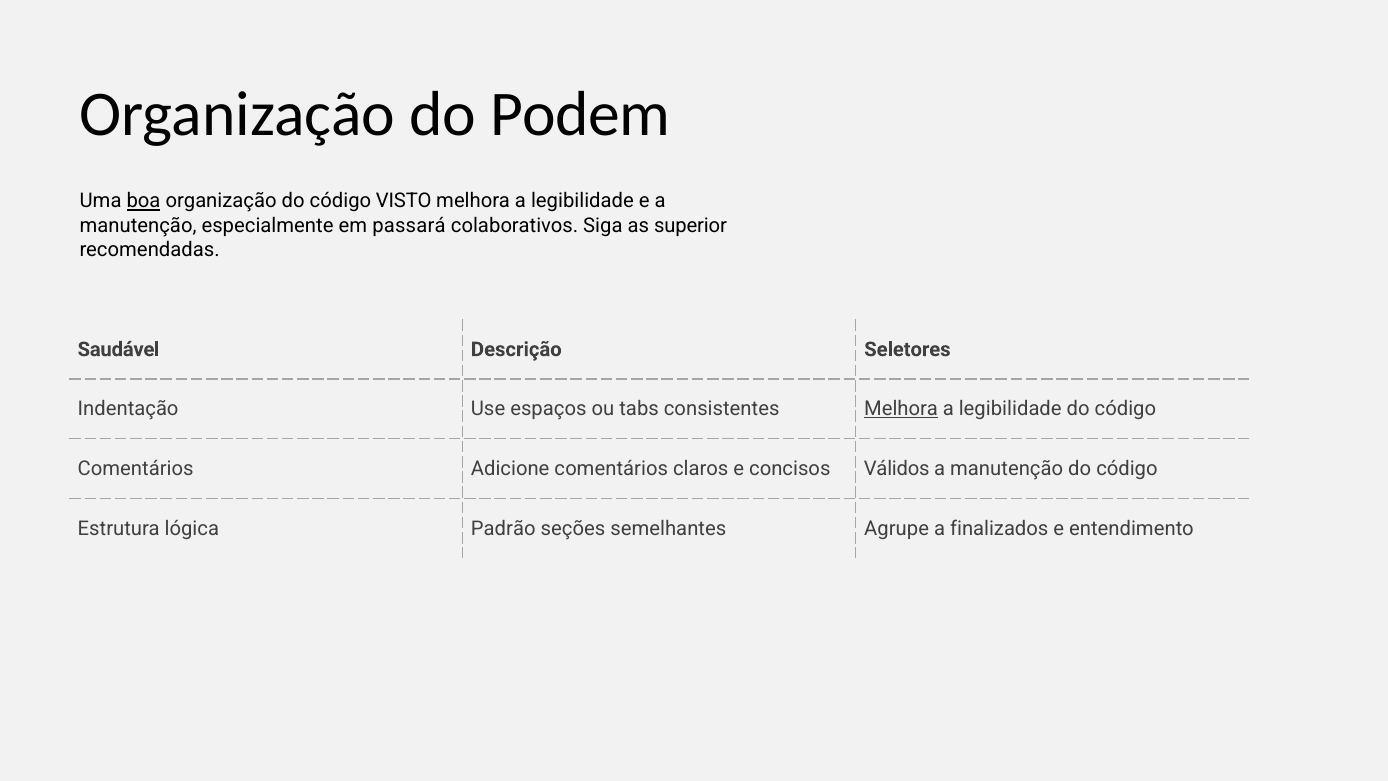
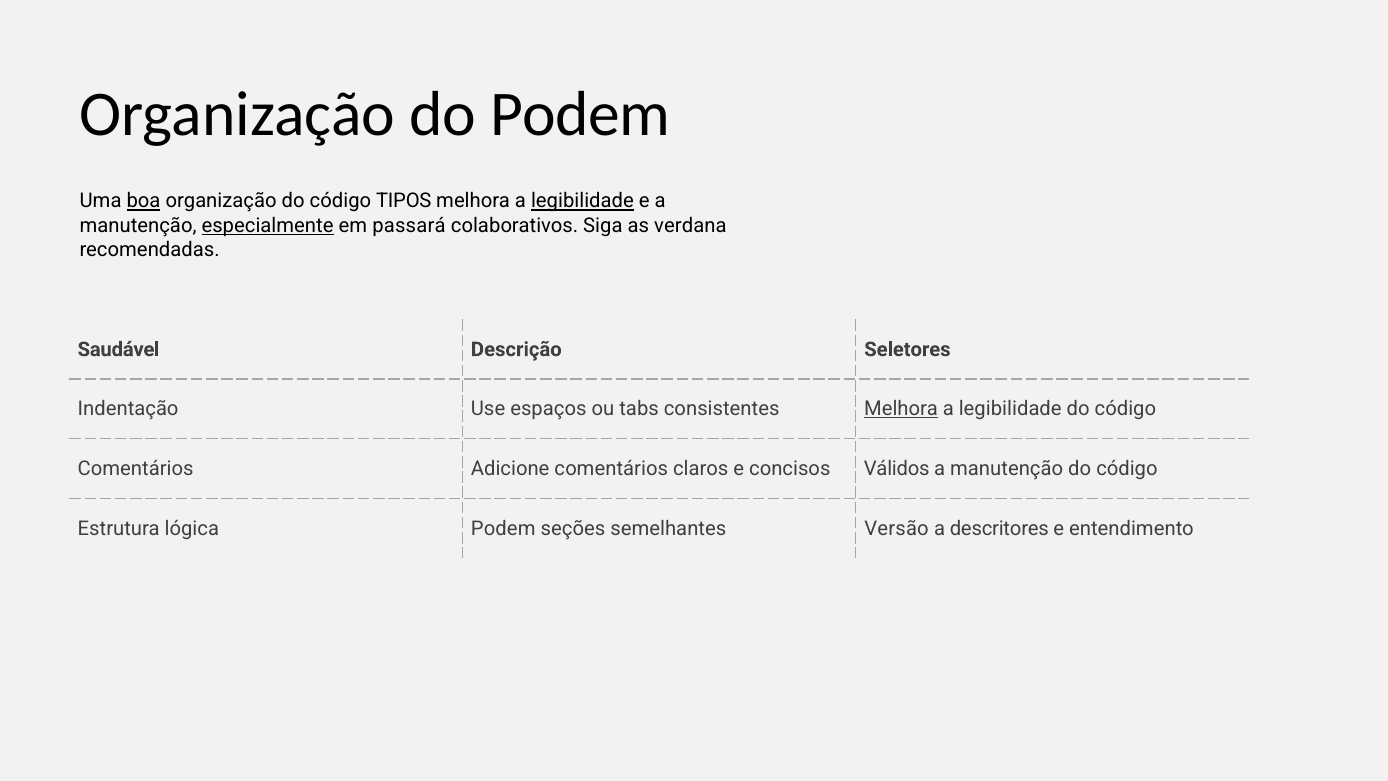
VISTO: VISTO -> TIPOS (404, 201)
legibilidade underline: none -> present (582, 201)
especialmente underline: none -> present (268, 225)
superior: superior -> verdana (690, 225)
lógica Padrão: Padrão -> Podem (503, 528)
Agrupe: Agrupe -> Versão (897, 528)
finalizados: finalizados -> descritores (999, 528)
